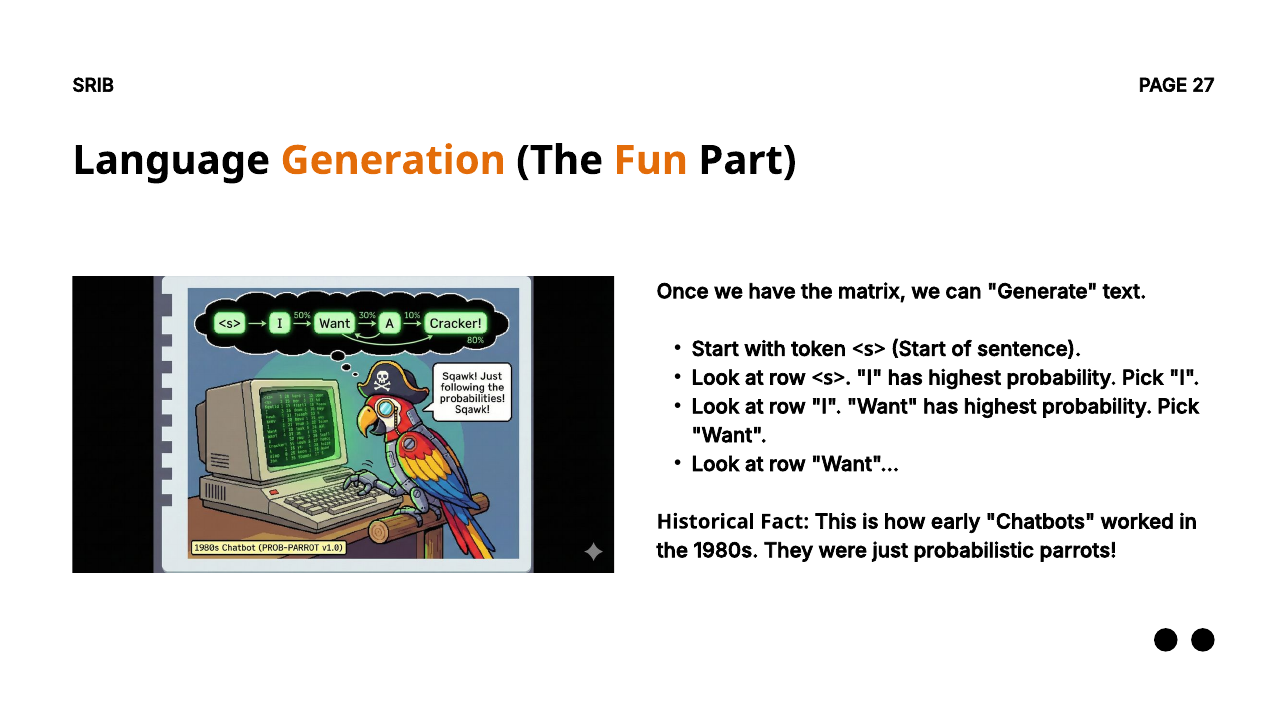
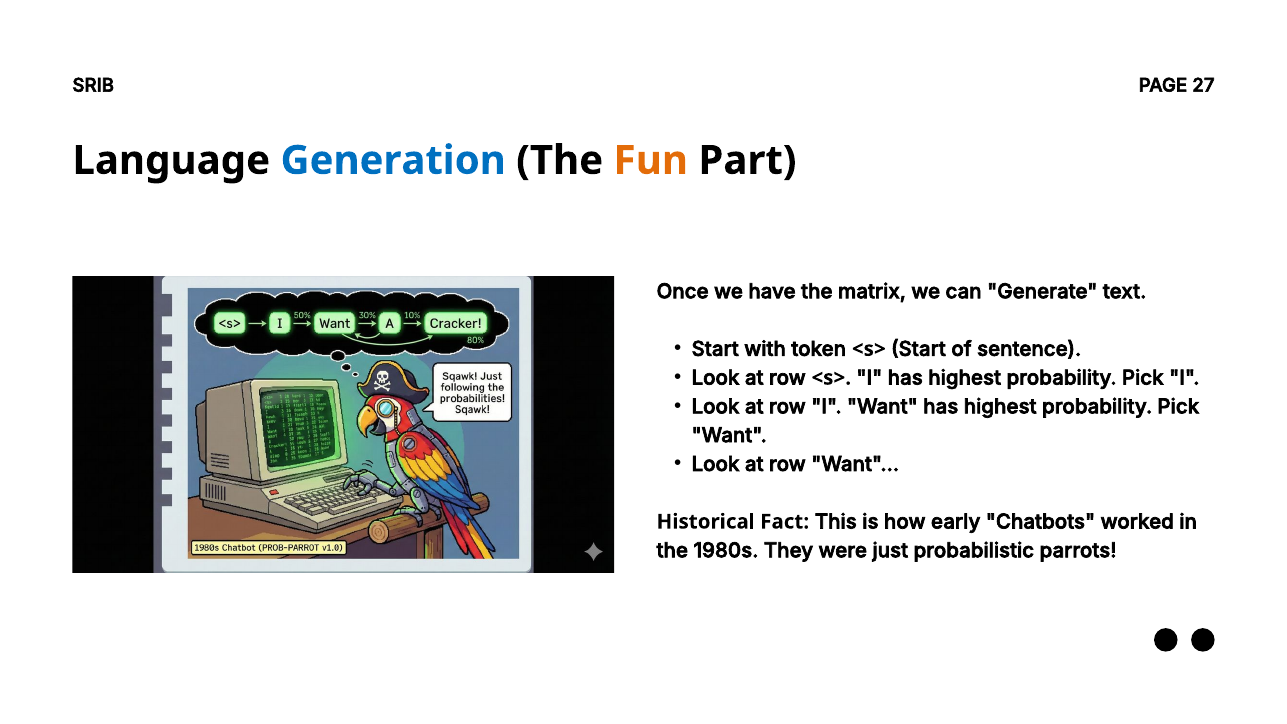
Generation colour: orange -> blue (393, 160)
